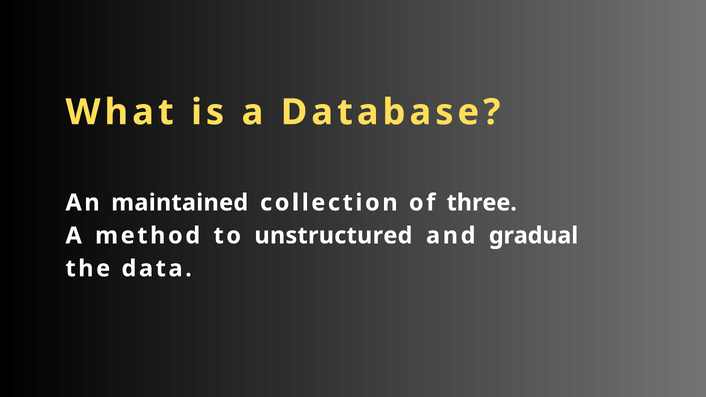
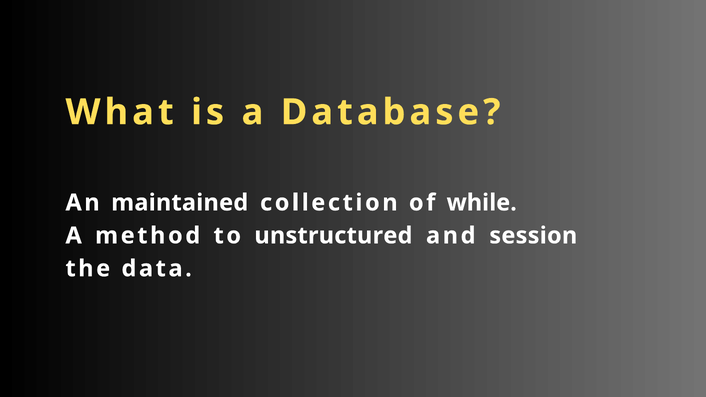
three: three -> while (482, 203)
gradual: gradual -> session (533, 236)
